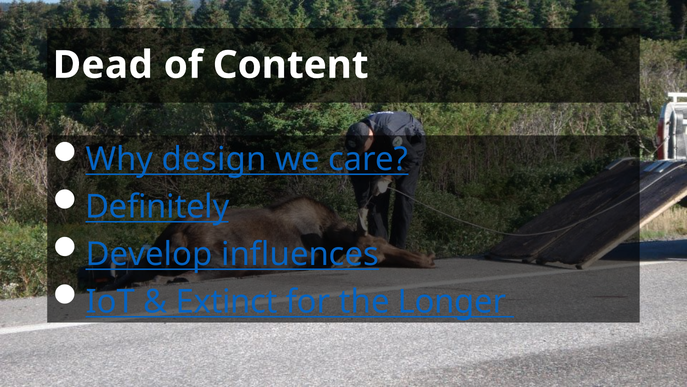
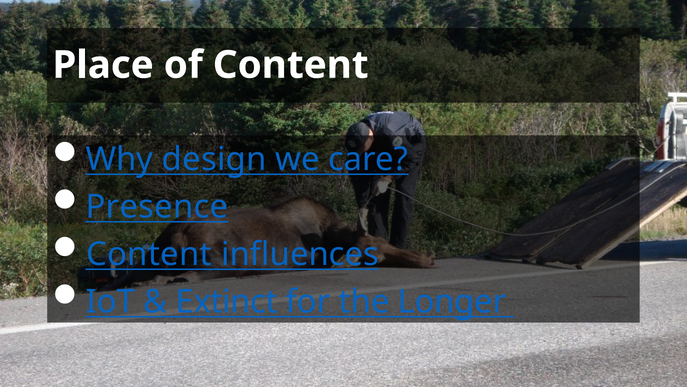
Dead: Dead -> Place (103, 65)
Definitely: Definitely -> Presence (157, 206)
Develop: Develop -> Content (149, 254)
